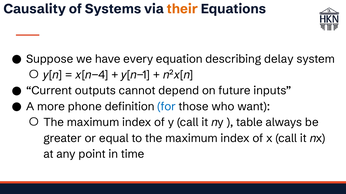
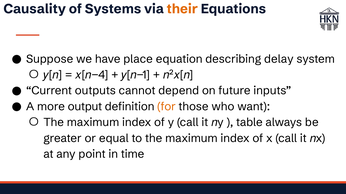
every: every -> place (138, 59)
phone: phone -> output (85, 107)
for colour: blue -> orange (166, 107)
